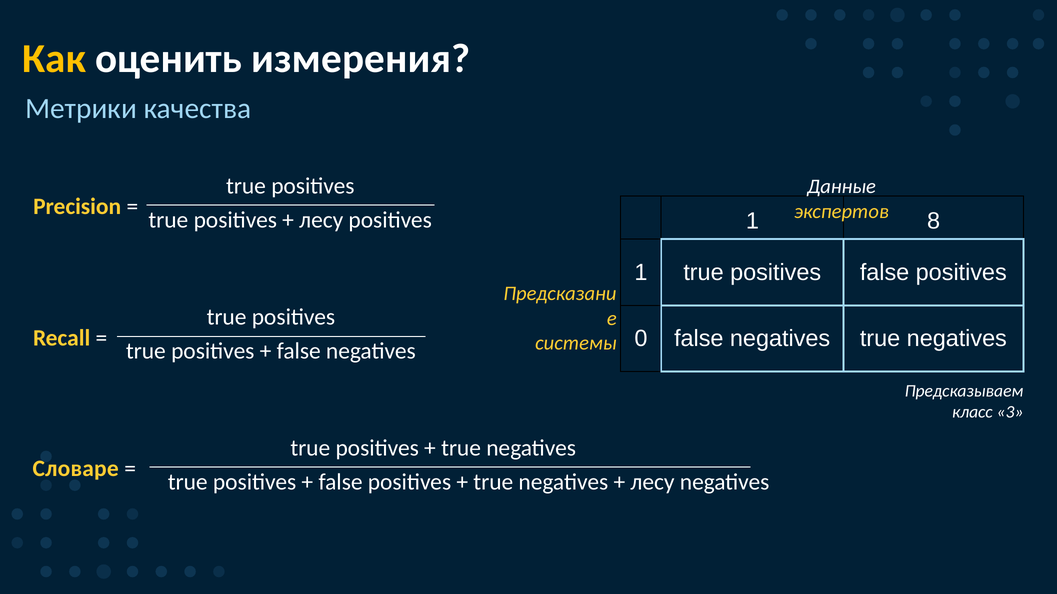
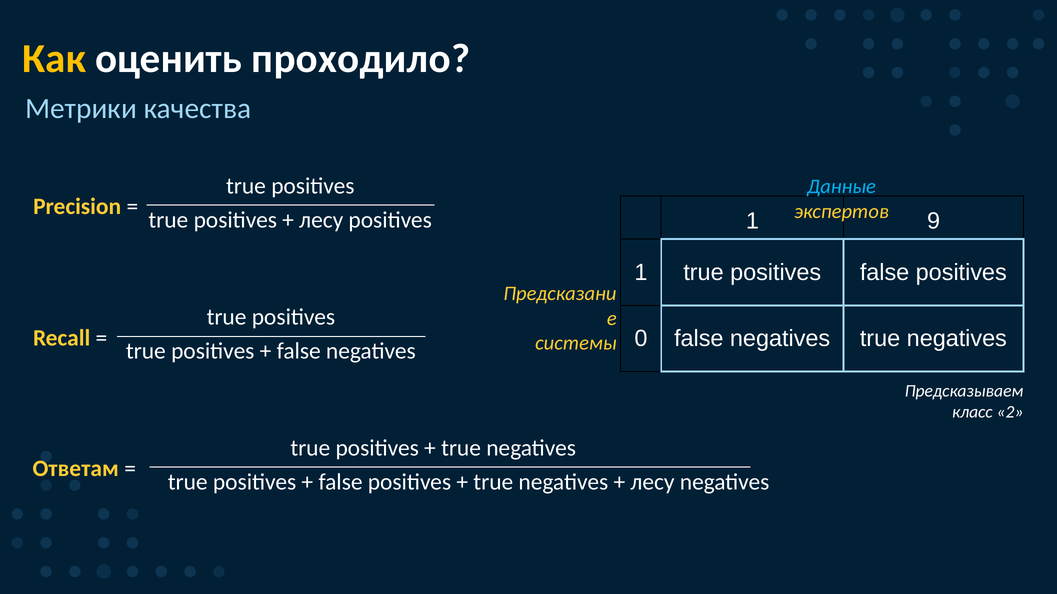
измерения: измерения -> проходило (361, 59)
Данные colour: white -> light blue (841, 187)
8: 8 -> 9 (934, 221)
3: 3 -> 2 (1010, 412)
Словаре: Словаре -> Ответам (76, 469)
